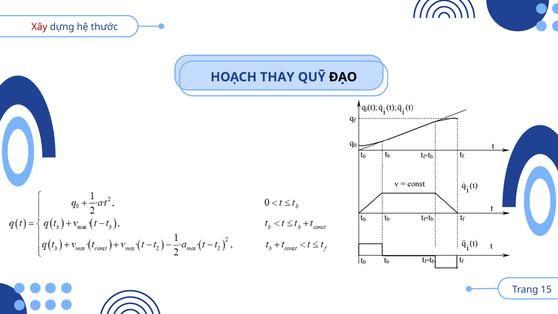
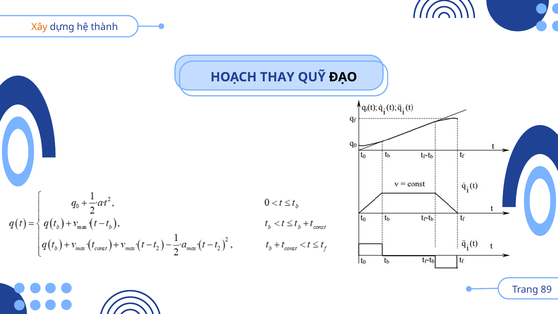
Xây colour: red -> orange (39, 27)
thước: thước -> thành (104, 27)
15: 15 -> 89 (546, 289)
